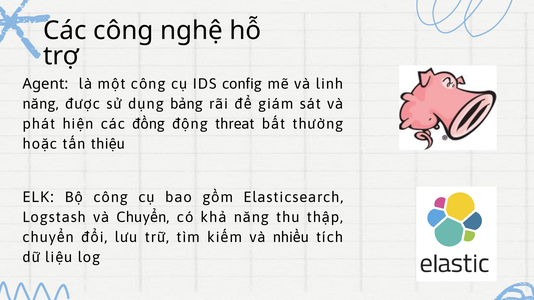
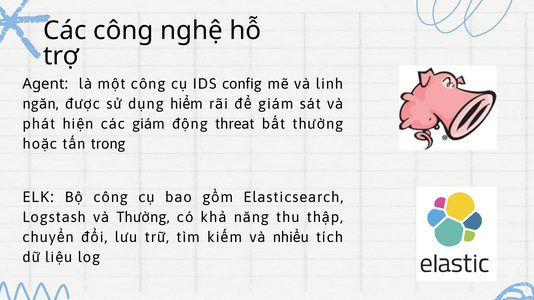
năng: năng -> ngăn (41, 104)
bảng: bảng -> hiểm (187, 104)
các đồng: đồng -> giám (149, 124)
thiệu: thiệu -> trong (108, 144)
và Chuyển: Chuyển -> Thường (143, 218)
